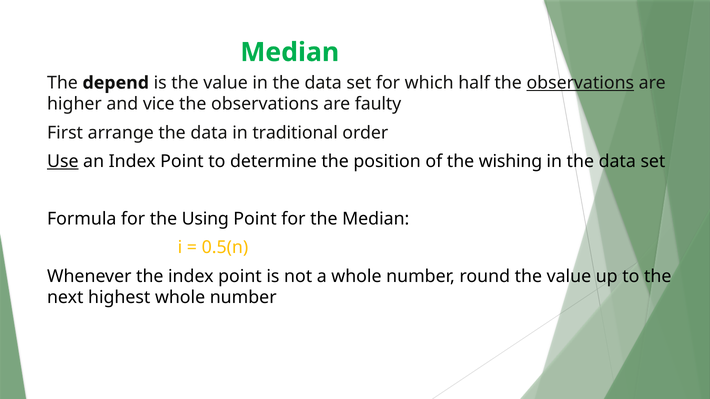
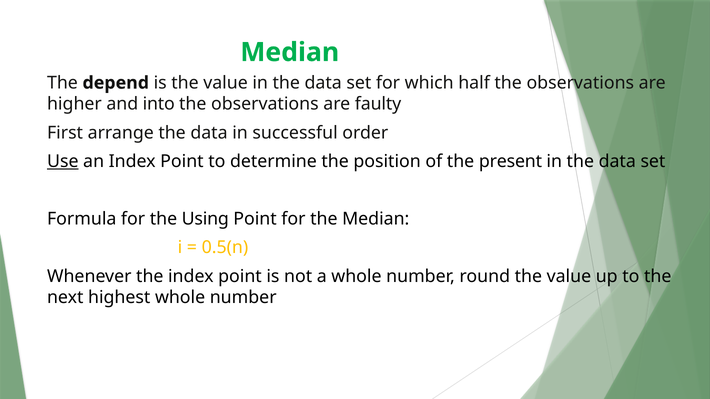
observations underline: present -> none (580, 83)
vice: vice -> into (159, 104)
traditional: traditional -> successful (295, 133)
wishing: wishing -> present (510, 162)
